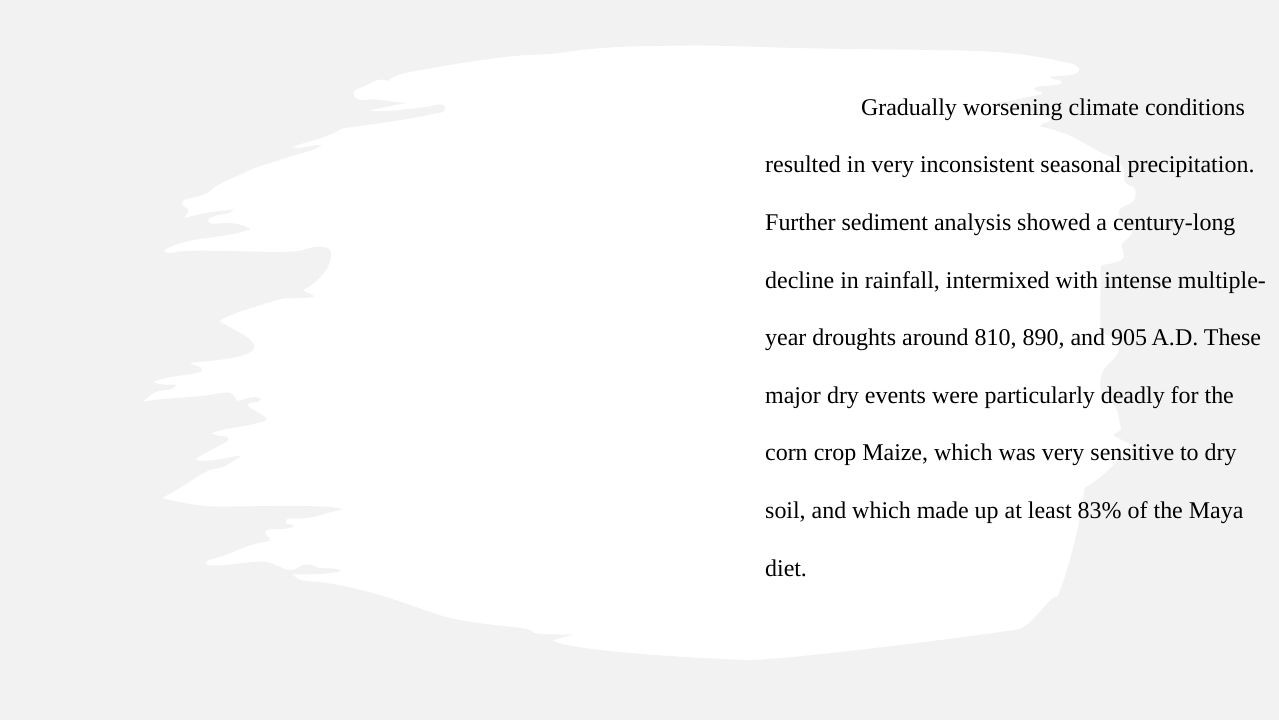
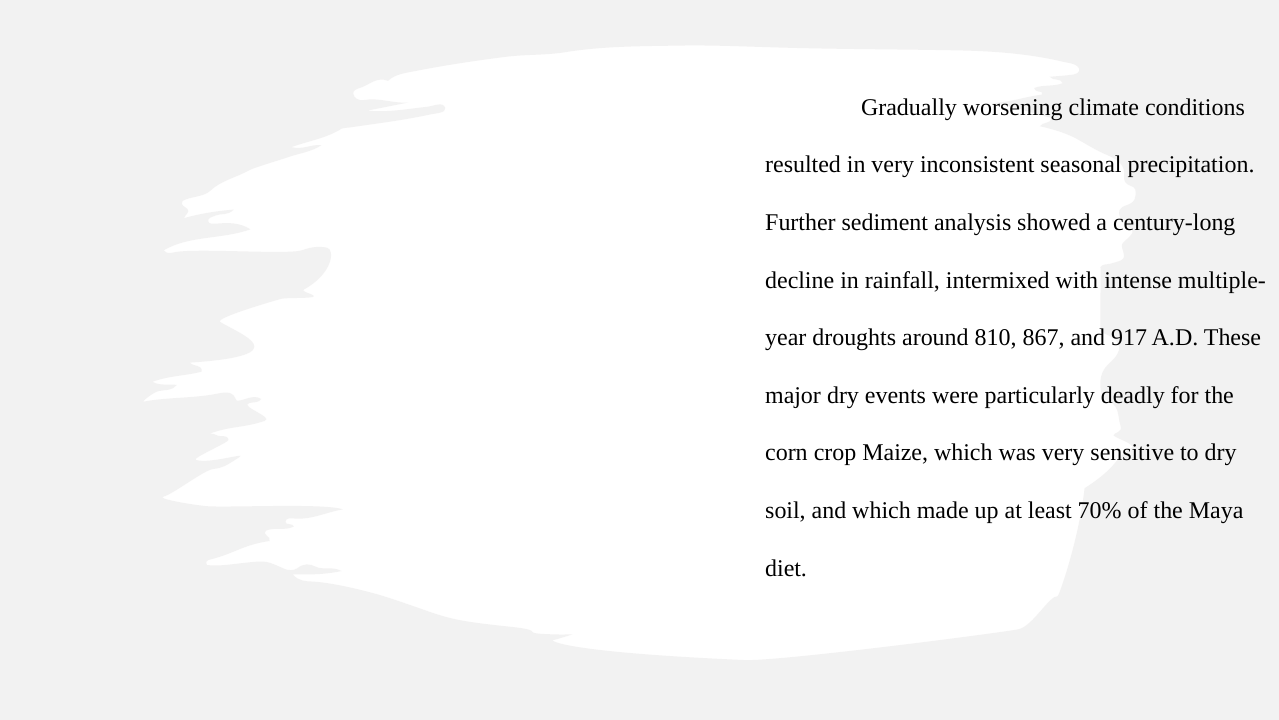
890: 890 -> 867 (1044, 338)
905: 905 -> 917 (1129, 338)
83%: 83% -> 70% (1100, 510)
